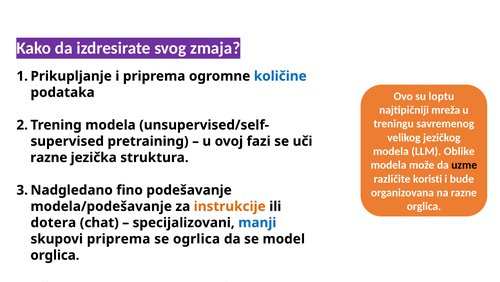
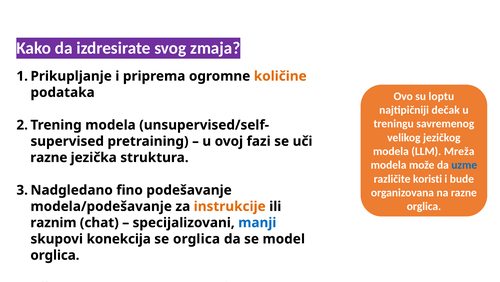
količine colour: blue -> orange (280, 76)
mreža: mreža -> dečak (446, 110)
Oblike: Oblike -> Mreža (459, 151)
uzme colour: black -> blue (464, 165)
dotera: dotera -> raznim (53, 222)
skupovi priprema: priprema -> konekcija (119, 238)
se ogrlica: ogrlica -> orglica (196, 238)
